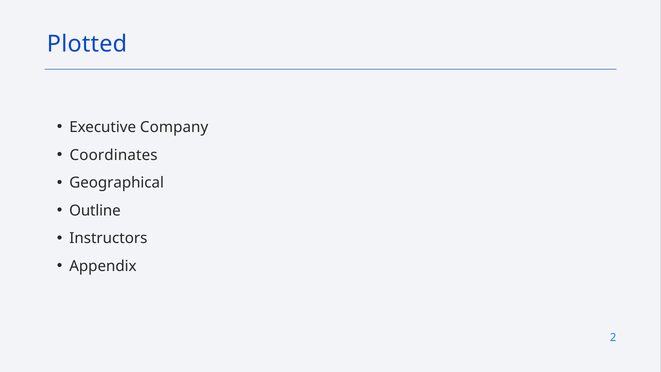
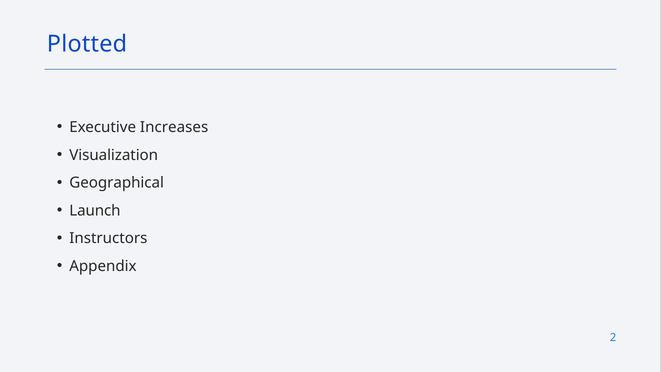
Company: Company -> Increases (174, 127)
Coordinates: Coordinates -> Visualization (114, 155)
Outline: Outline -> Launch (95, 211)
